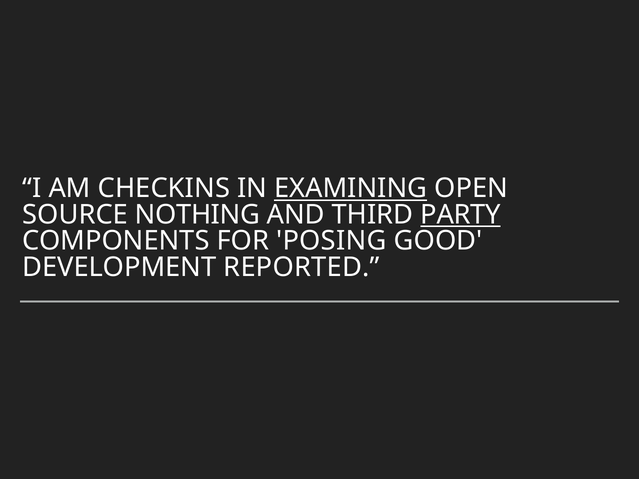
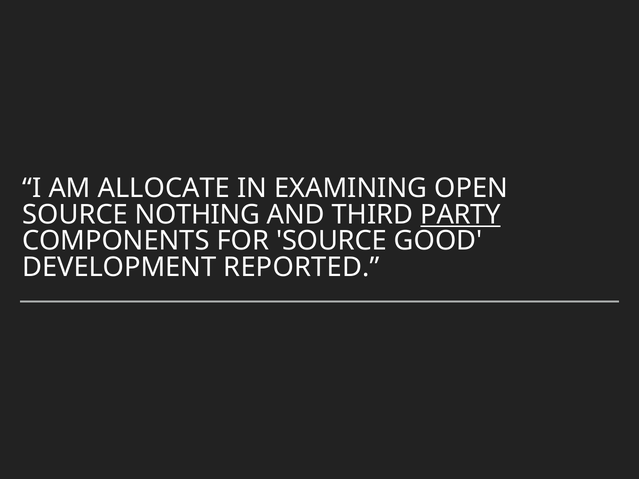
CHECKINS: CHECKINS -> ALLOCATE (164, 189)
EXAMINING underline: present -> none (351, 189)
FOR POSING: POSING -> SOURCE (332, 241)
